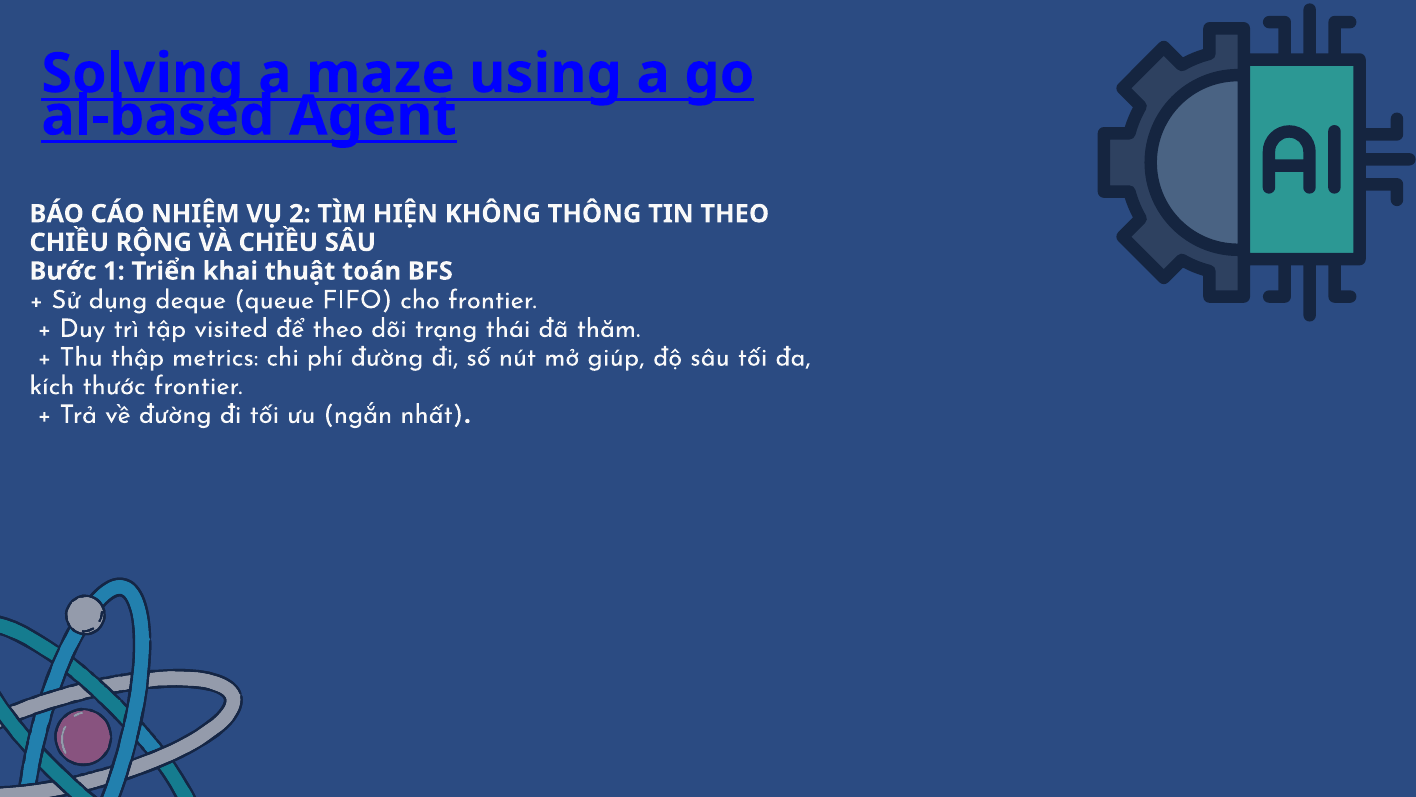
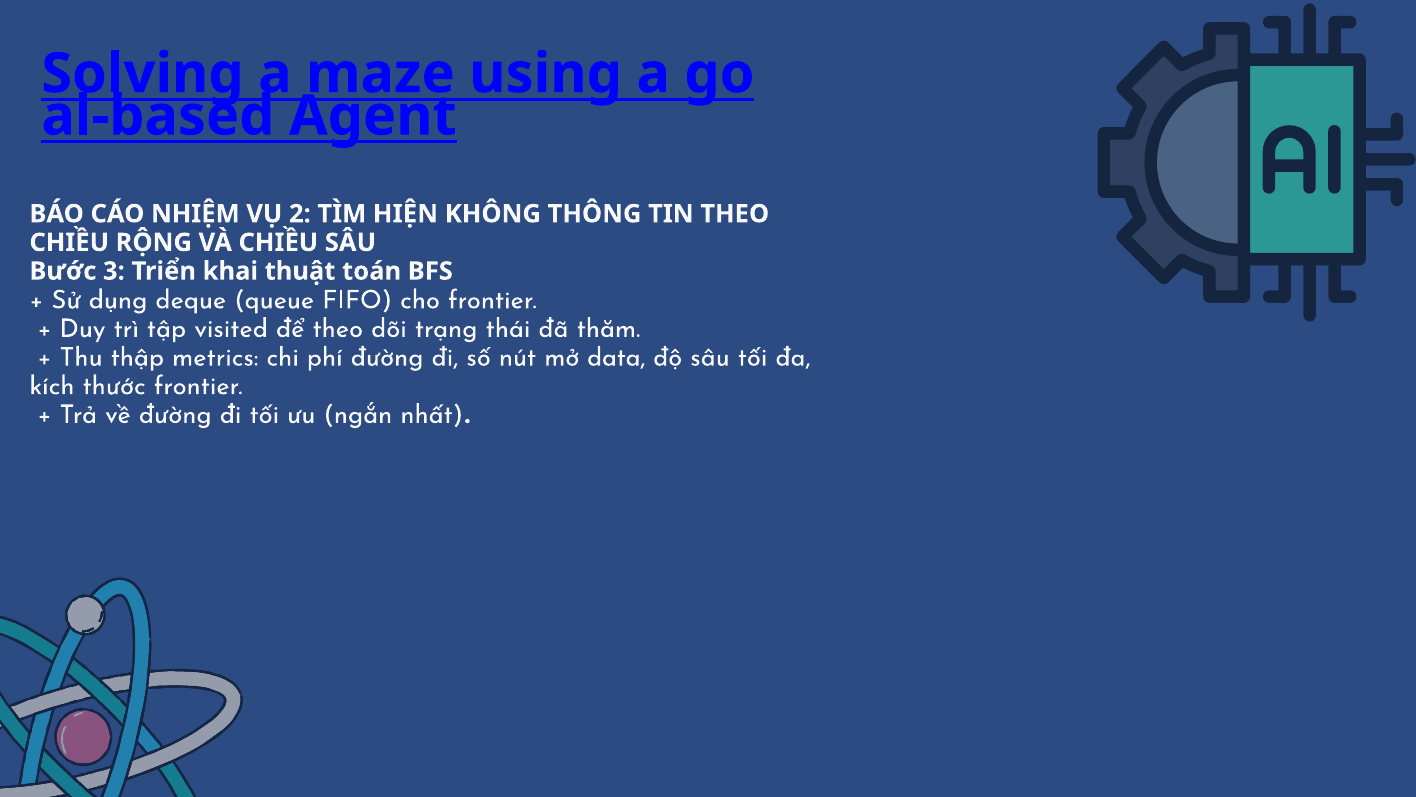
1: 1 -> 3 (114, 271)
giúp: giúp -> data (616, 357)
